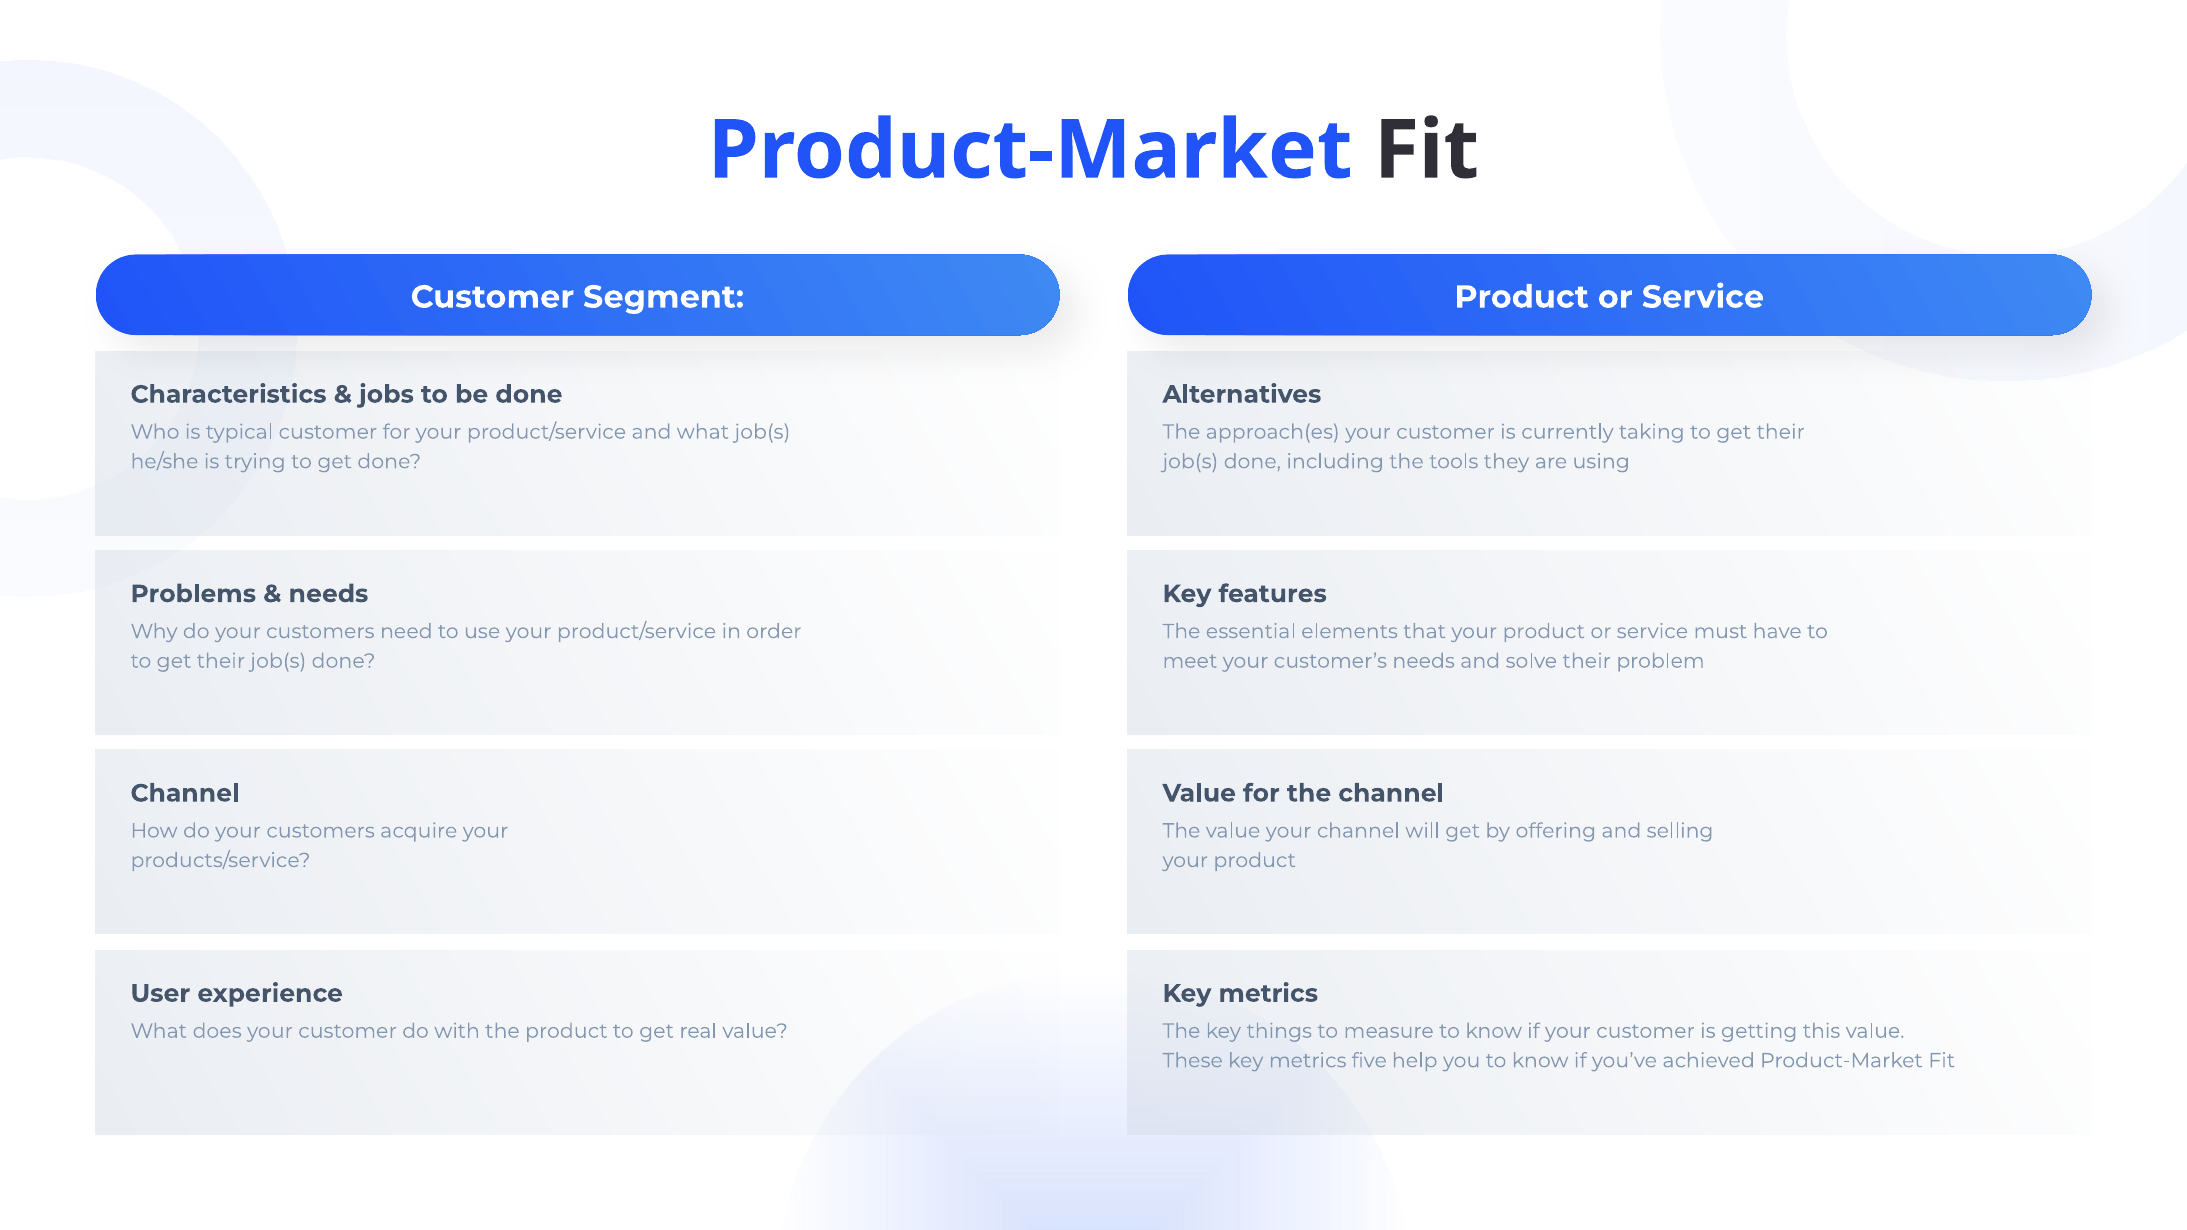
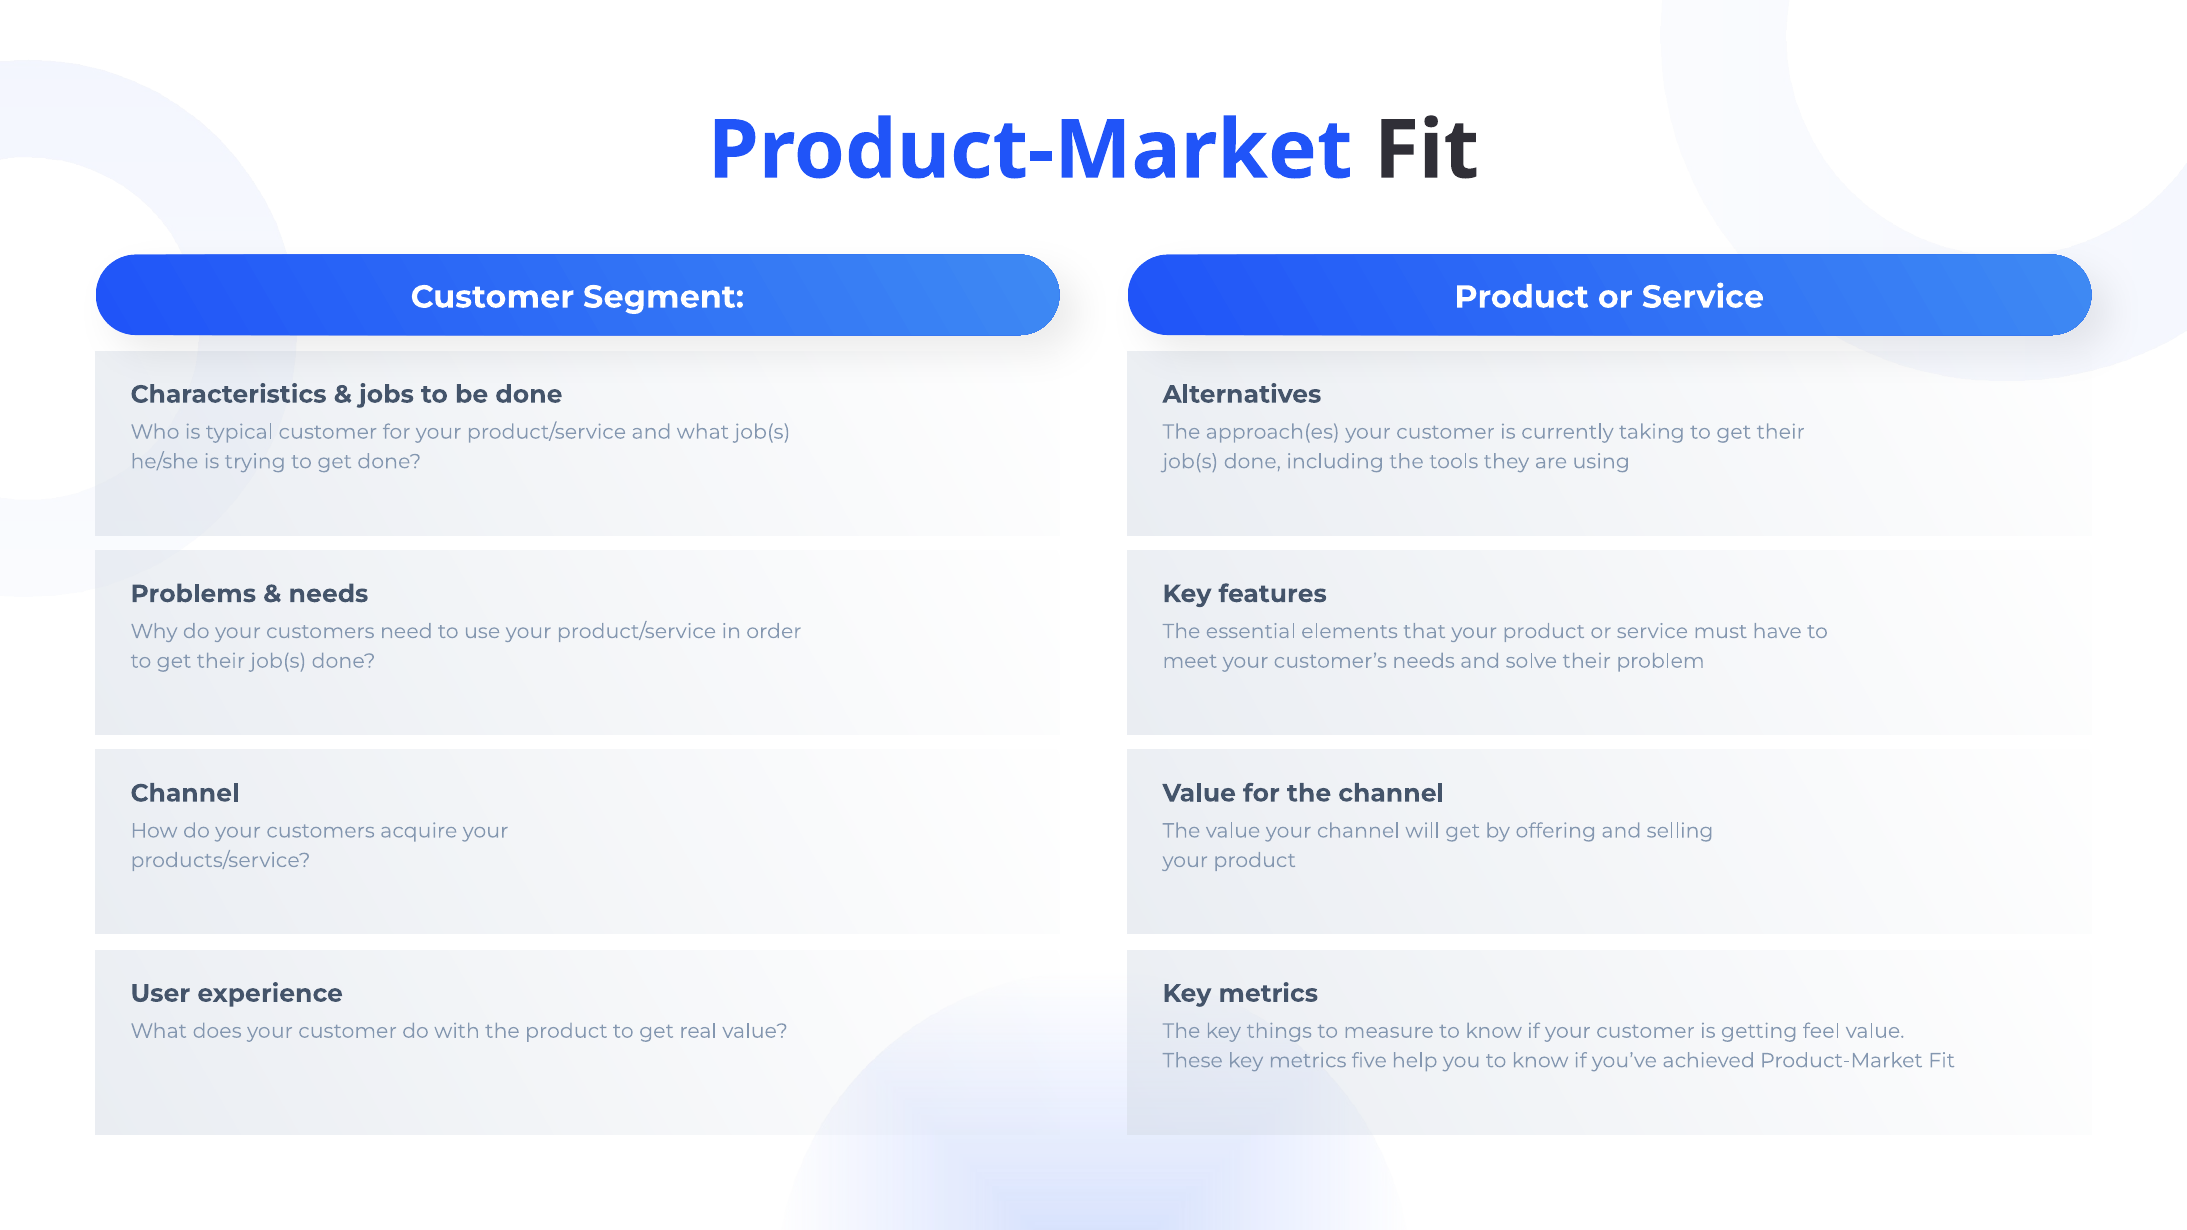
this: this -> feel (1821, 1031)
